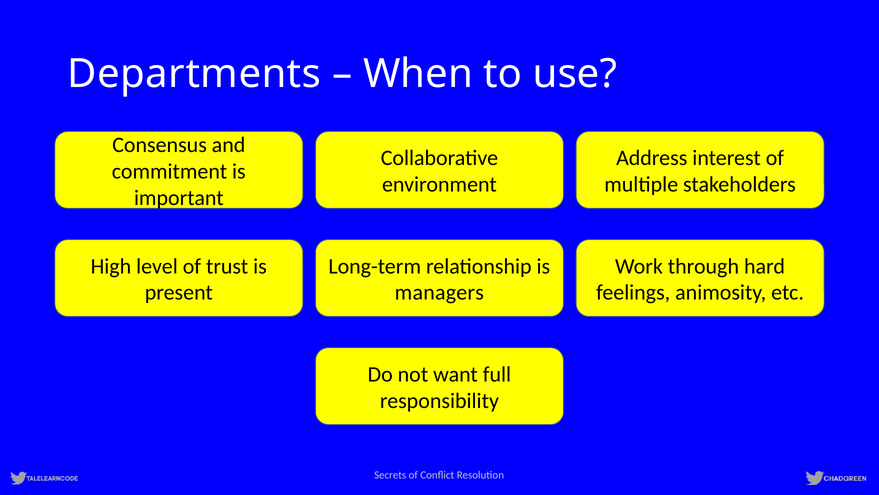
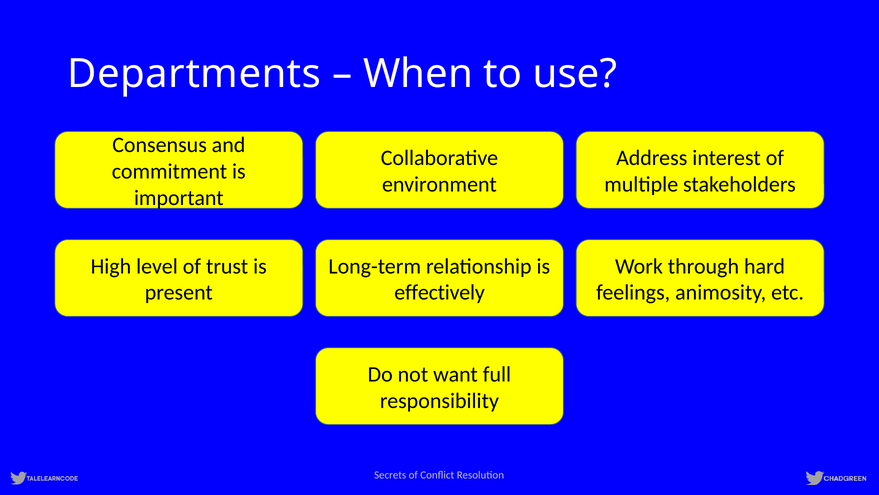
managers: managers -> effectively (440, 292)
